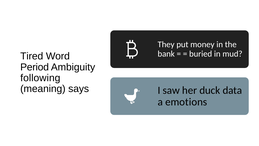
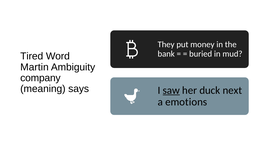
Period: Period -> Martin (34, 67)
following: following -> company (40, 78)
saw underline: none -> present (171, 90)
data: data -> next (232, 90)
